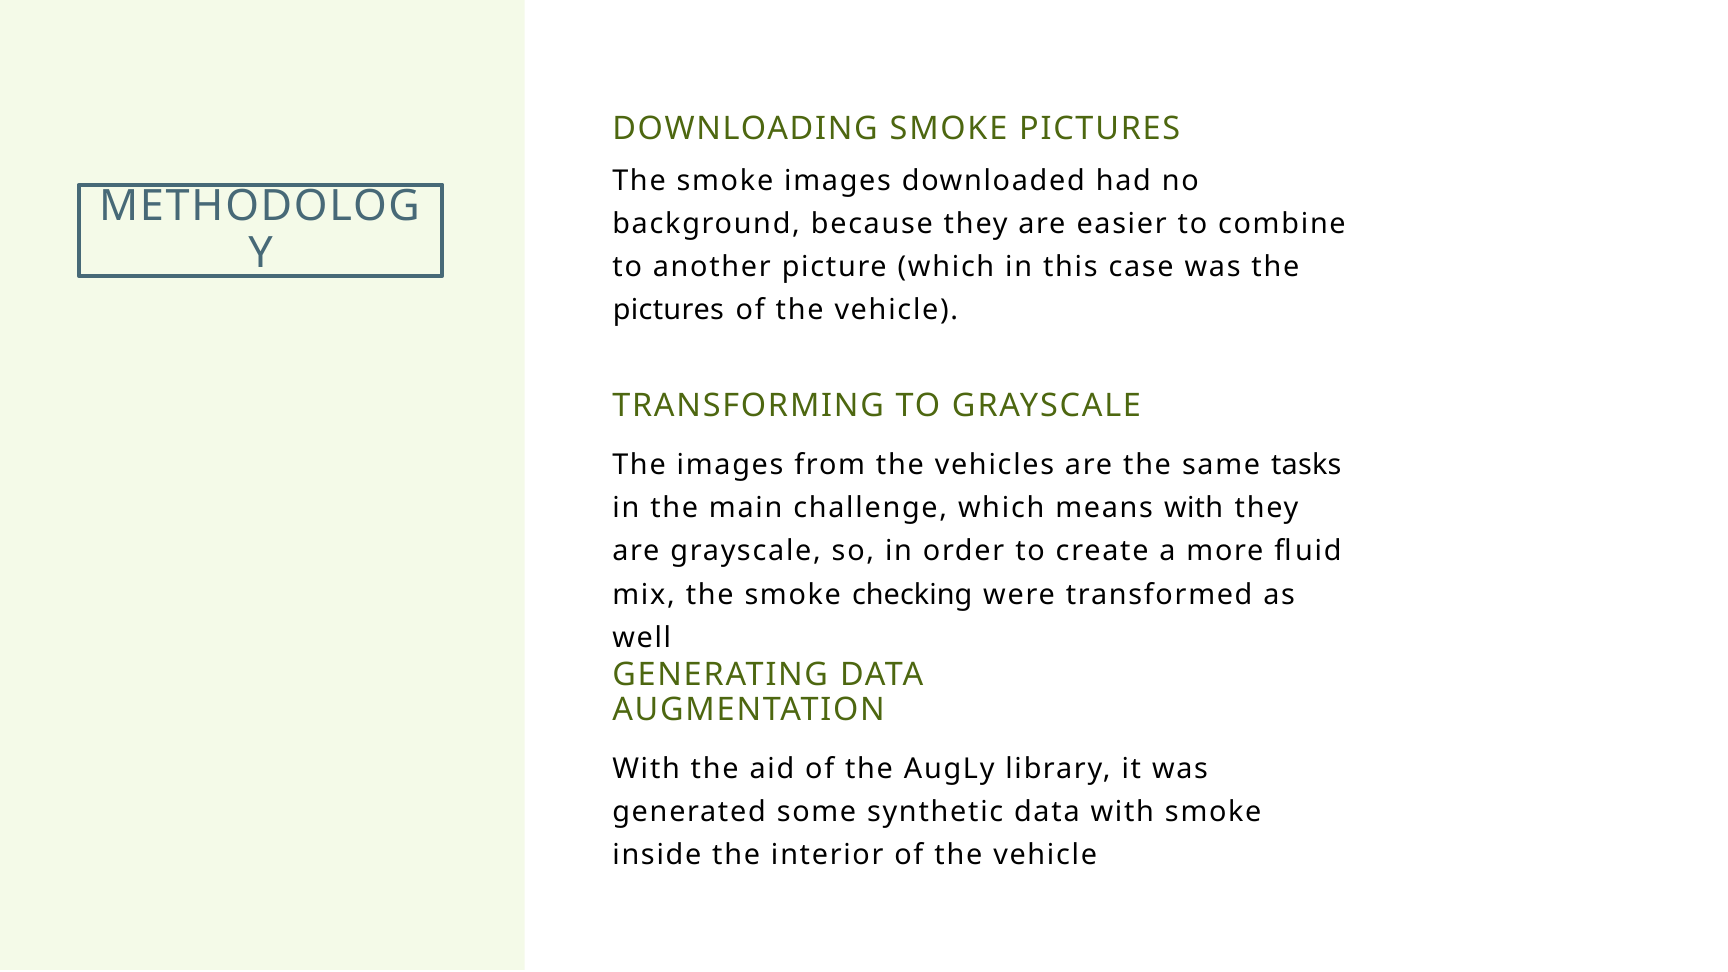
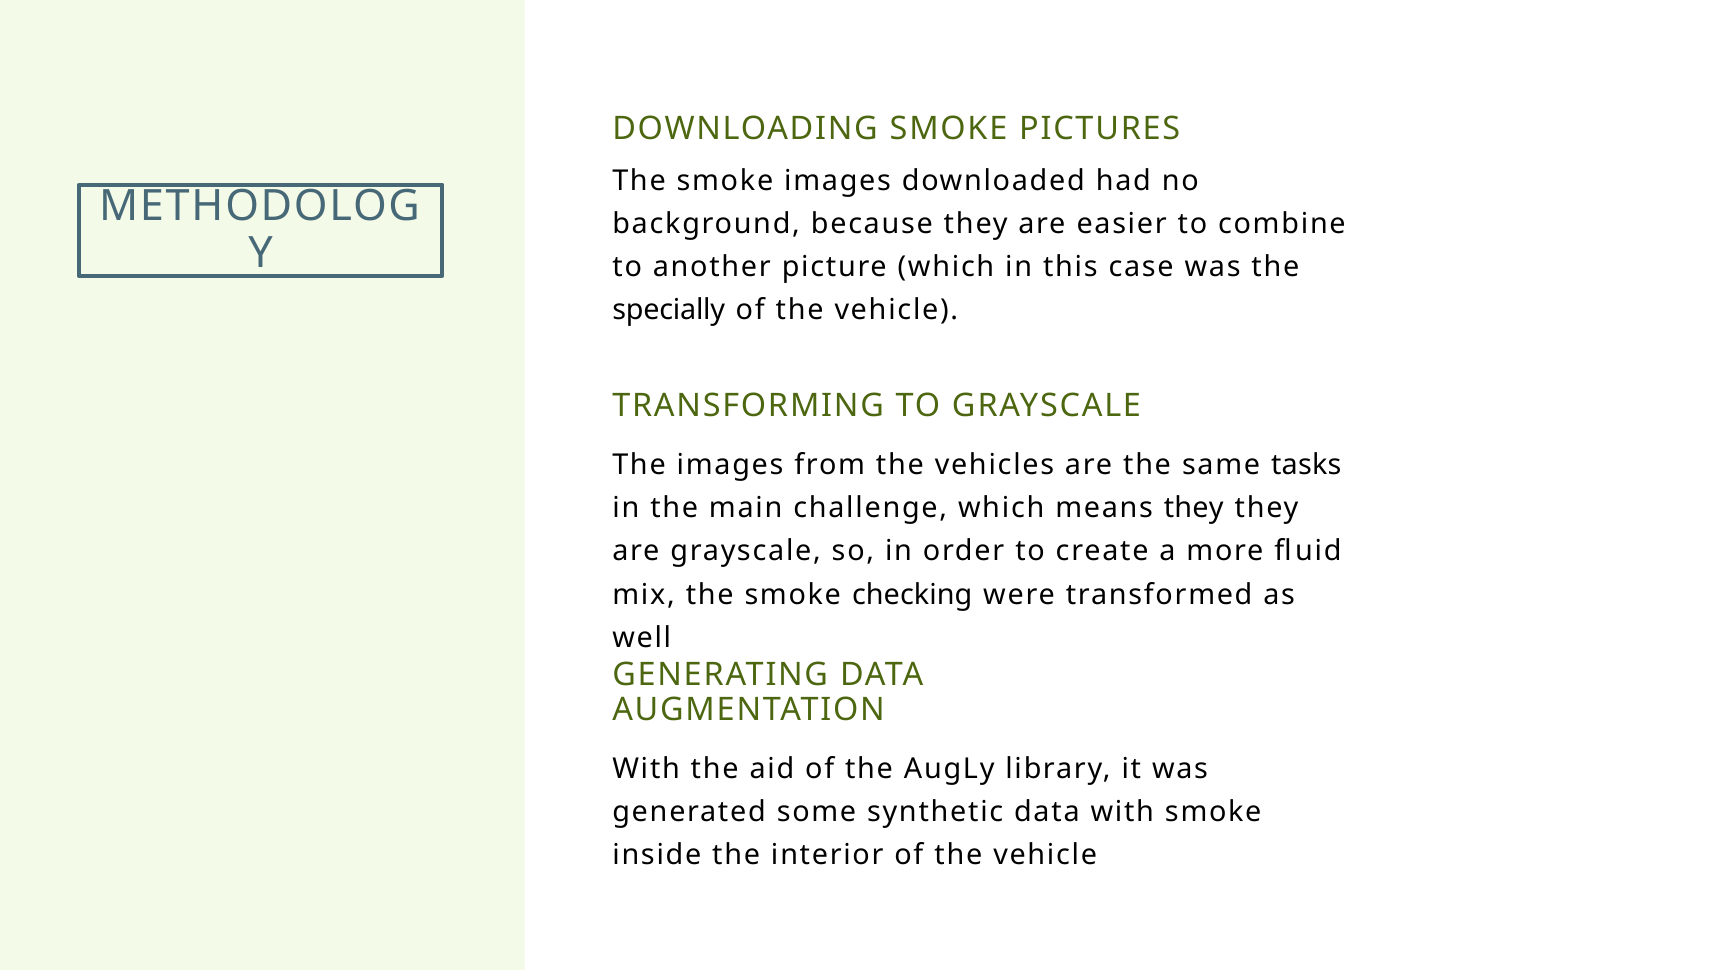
pictures: pictures -> specially (669, 310)
means with: with -> they (1194, 508)
